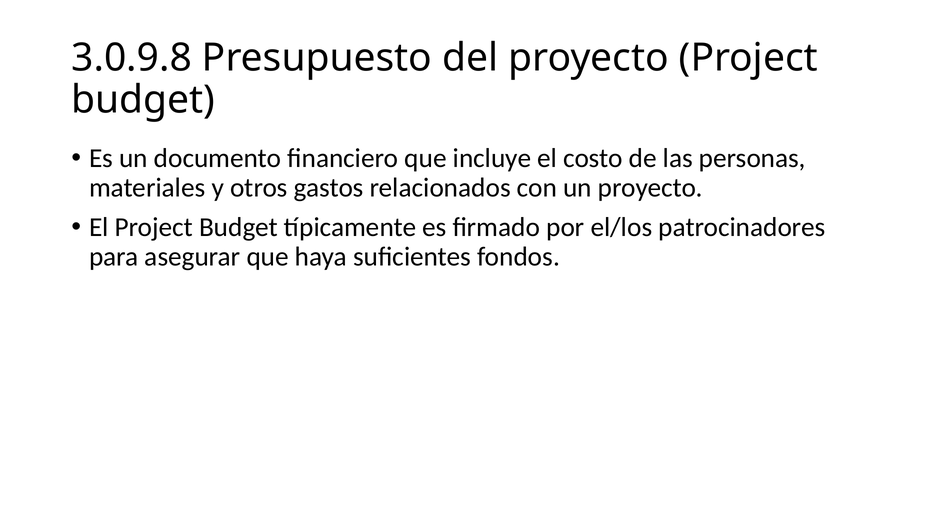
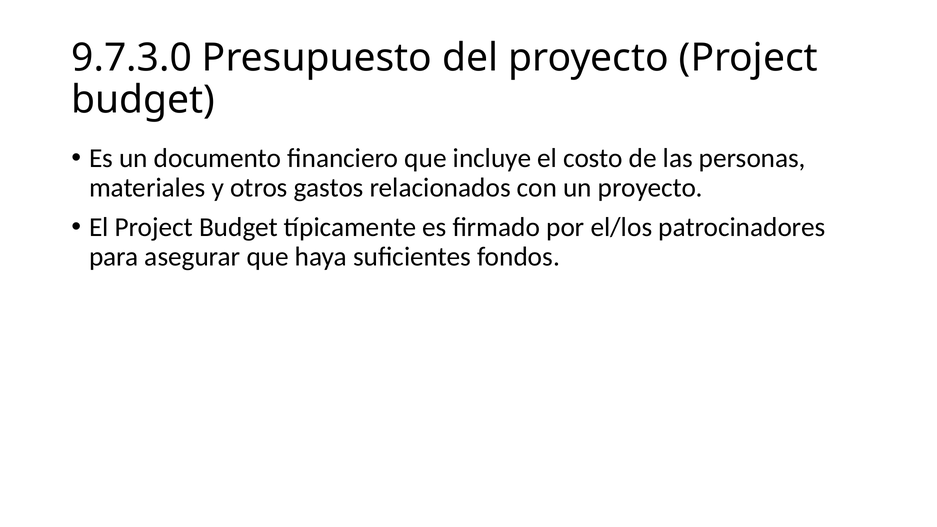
3.0.9.8: 3.0.9.8 -> 9.7.3.0 (132, 58)
